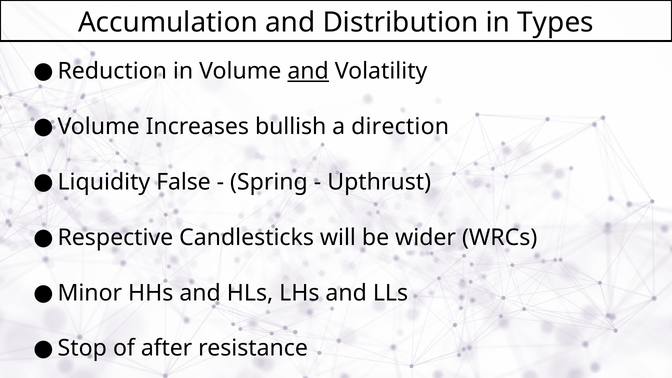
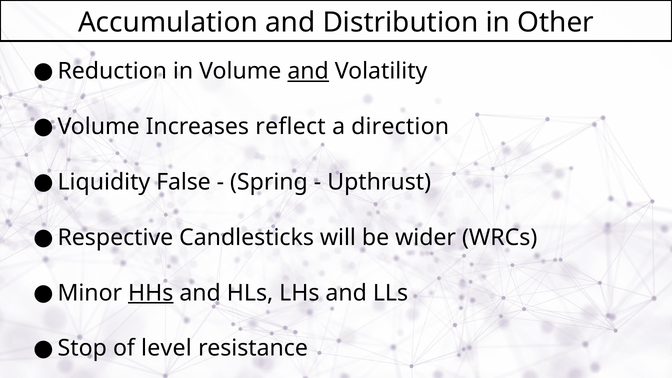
Types: Types -> Other (556, 22)
bullish: bullish -> reflect (291, 127)
HHs underline: none -> present (151, 293)
after: after -> level (166, 348)
